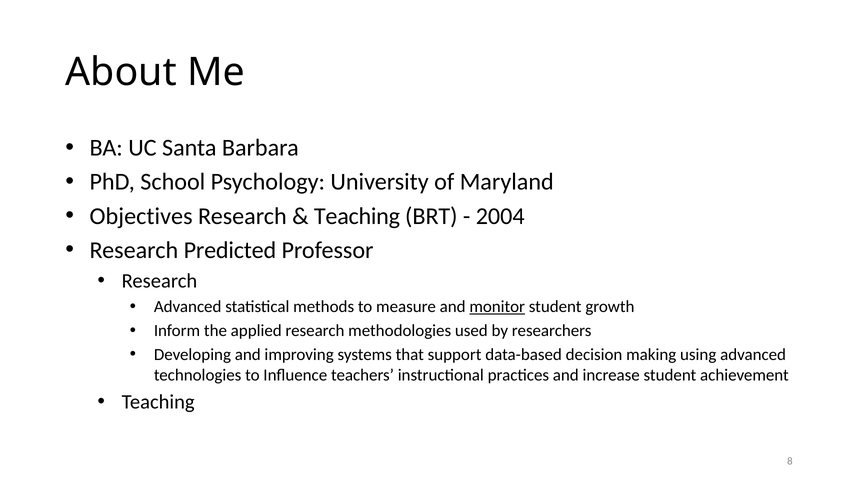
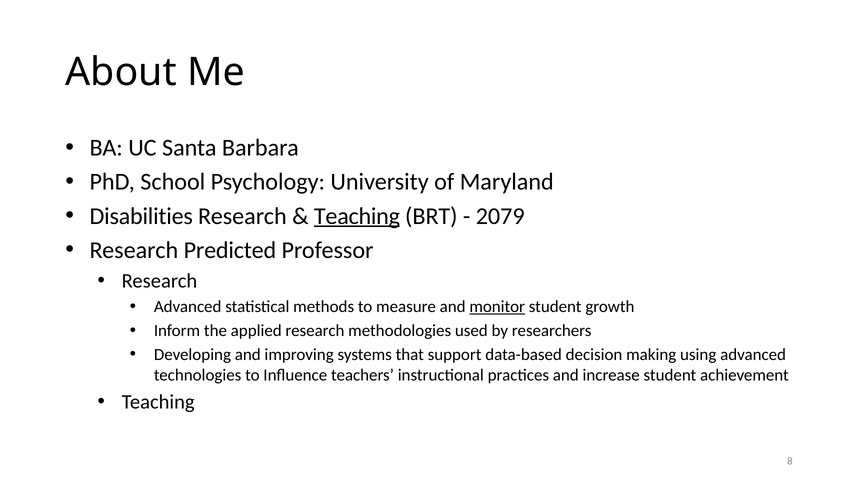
Objectives: Objectives -> Disabilities (141, 216)
Teaching underline: none -> present (357, 216)
2004: 2004 -> 2079 (500, 216)
